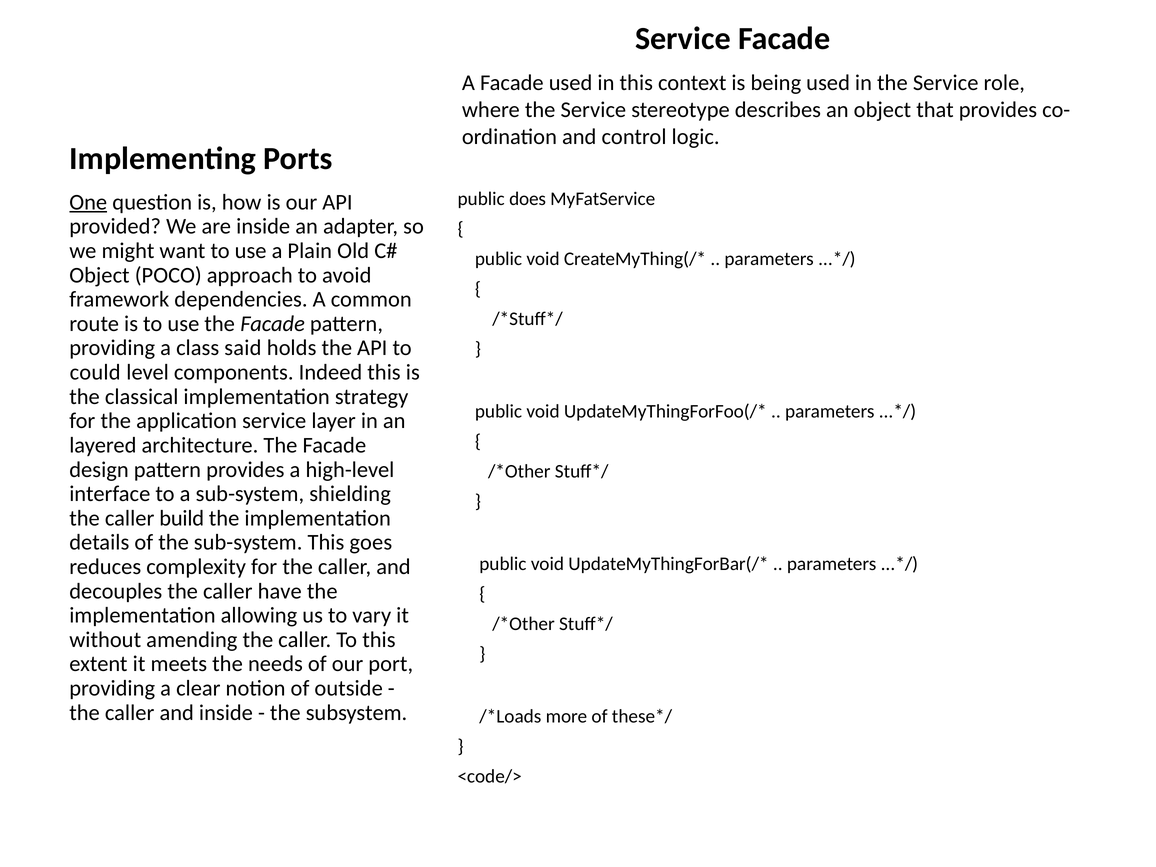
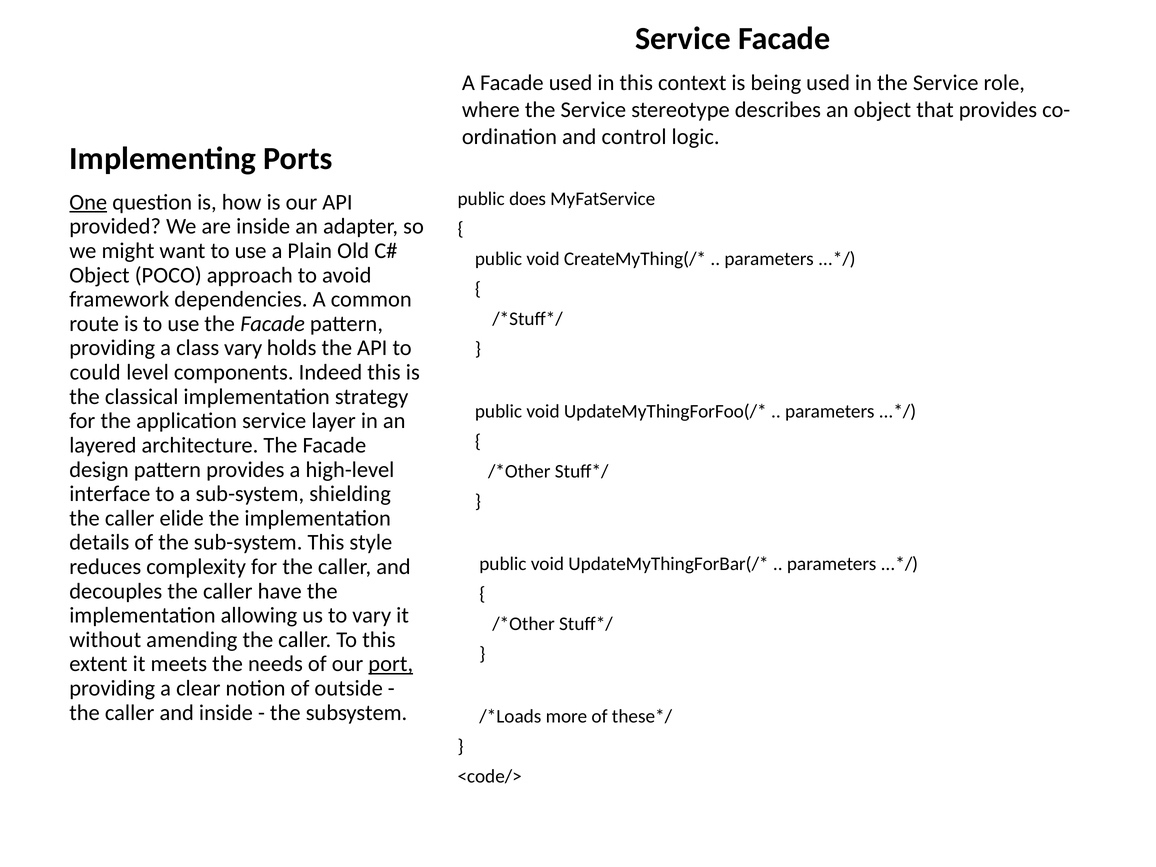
class said: said -> vary (243, 348)
build: build -> elide (182, 518)
goes: goes -> style (371, 542)
port underline: none -> present (391, 664)
